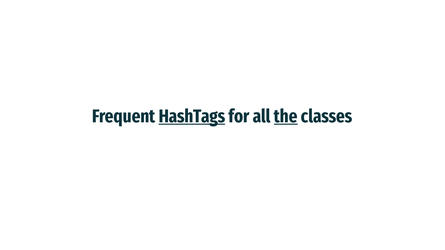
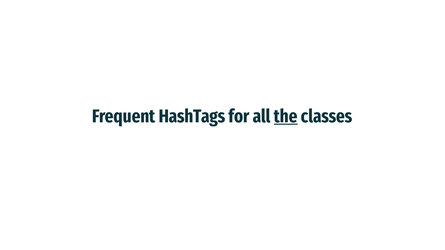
HashTags underline: present -> none (192, 116)
